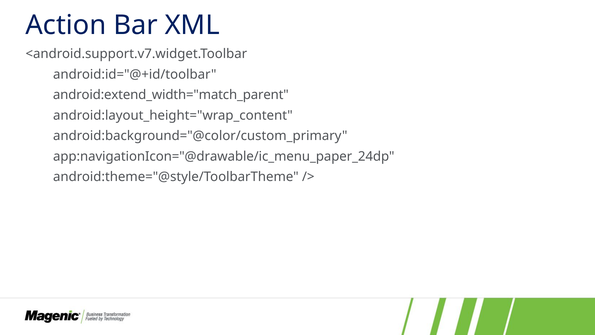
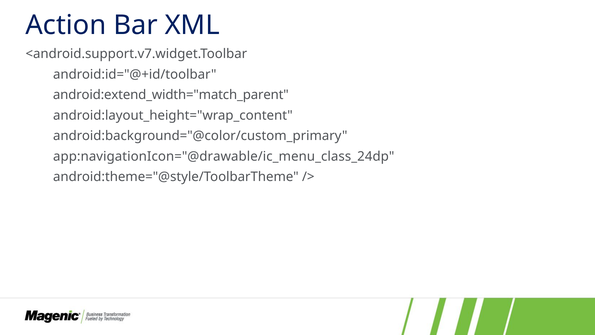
app:navigationIcon="@drawable/ic_menu_paper_24dp: app:navigationIcon="@drawable/ic_menu_paper_24dp -> app:navigationIcon="@drawable/ic_menu_class_24dp (224, 156)
